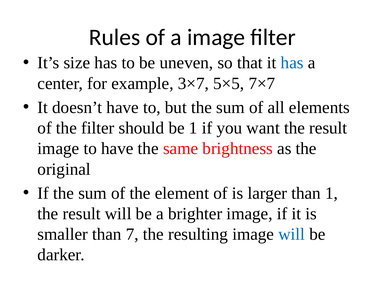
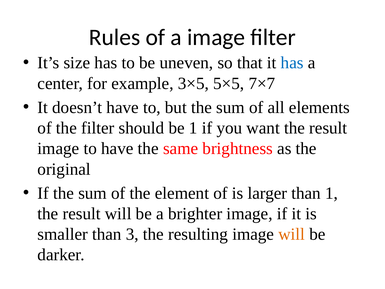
3×7: 3×7 -> 3×5 (193, 83)
7: 7 -> 3 (132, 234)
will colour: blue -> orange (292, 234)
